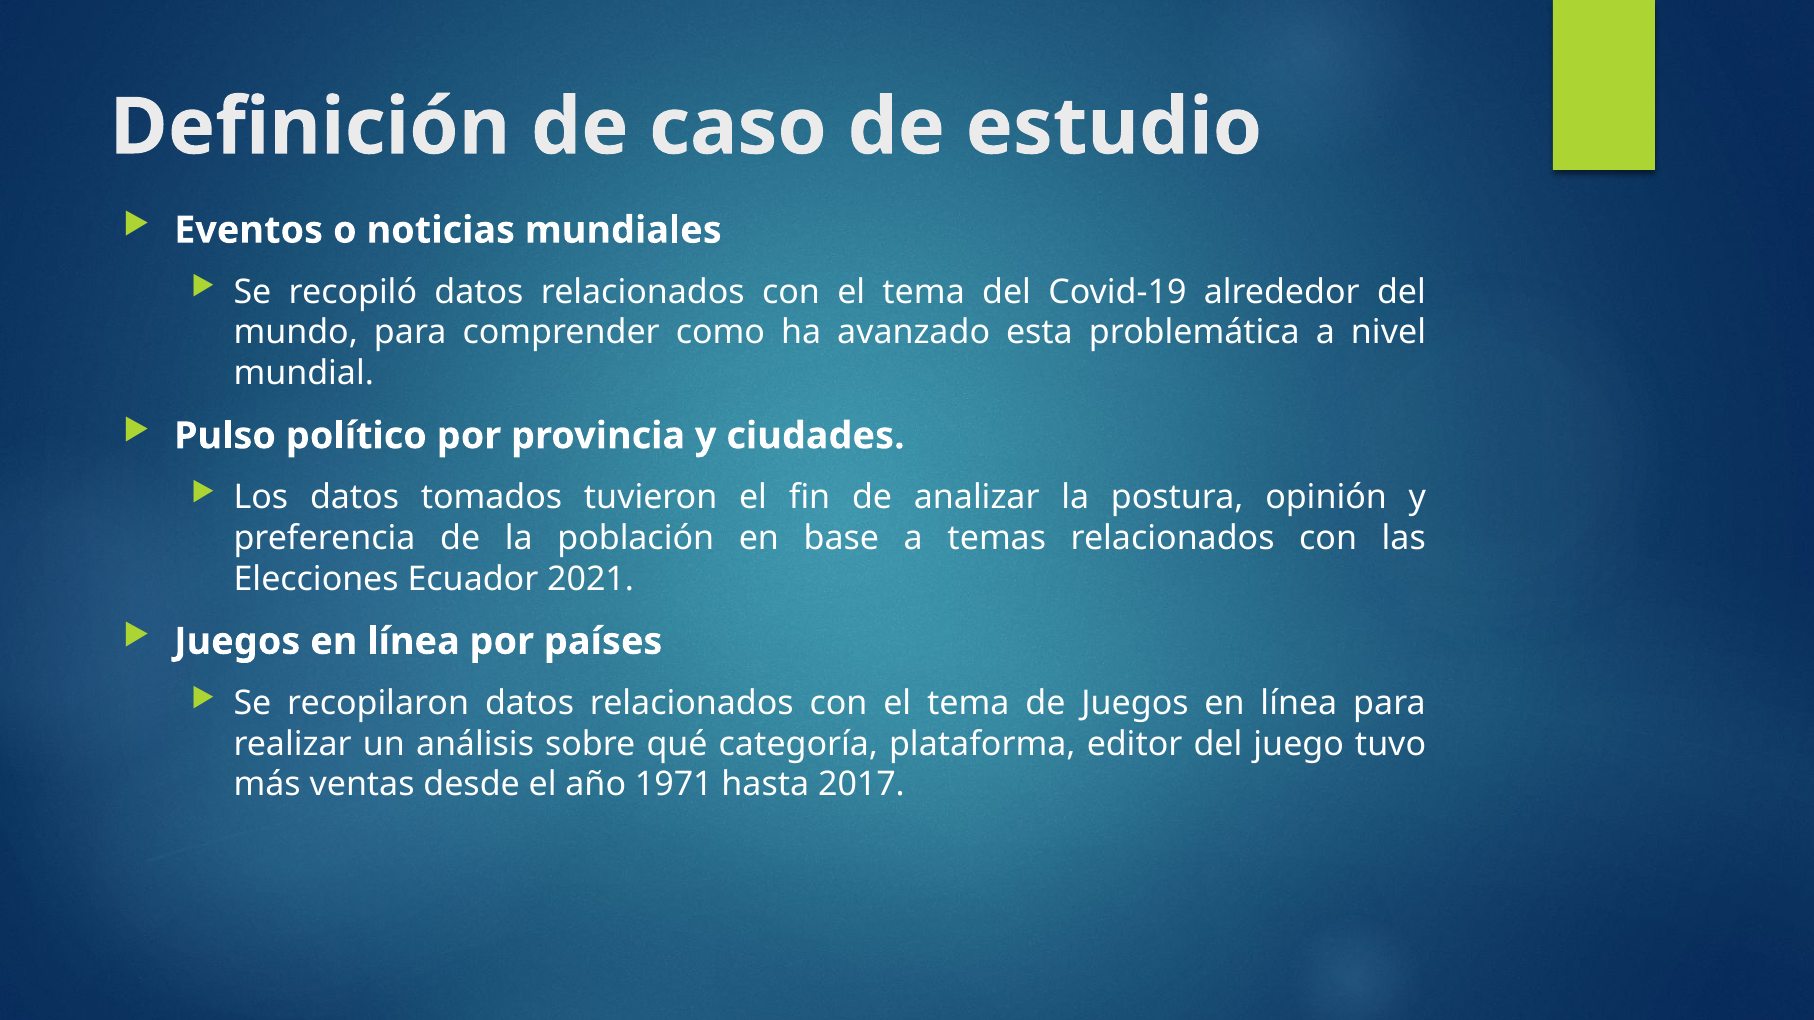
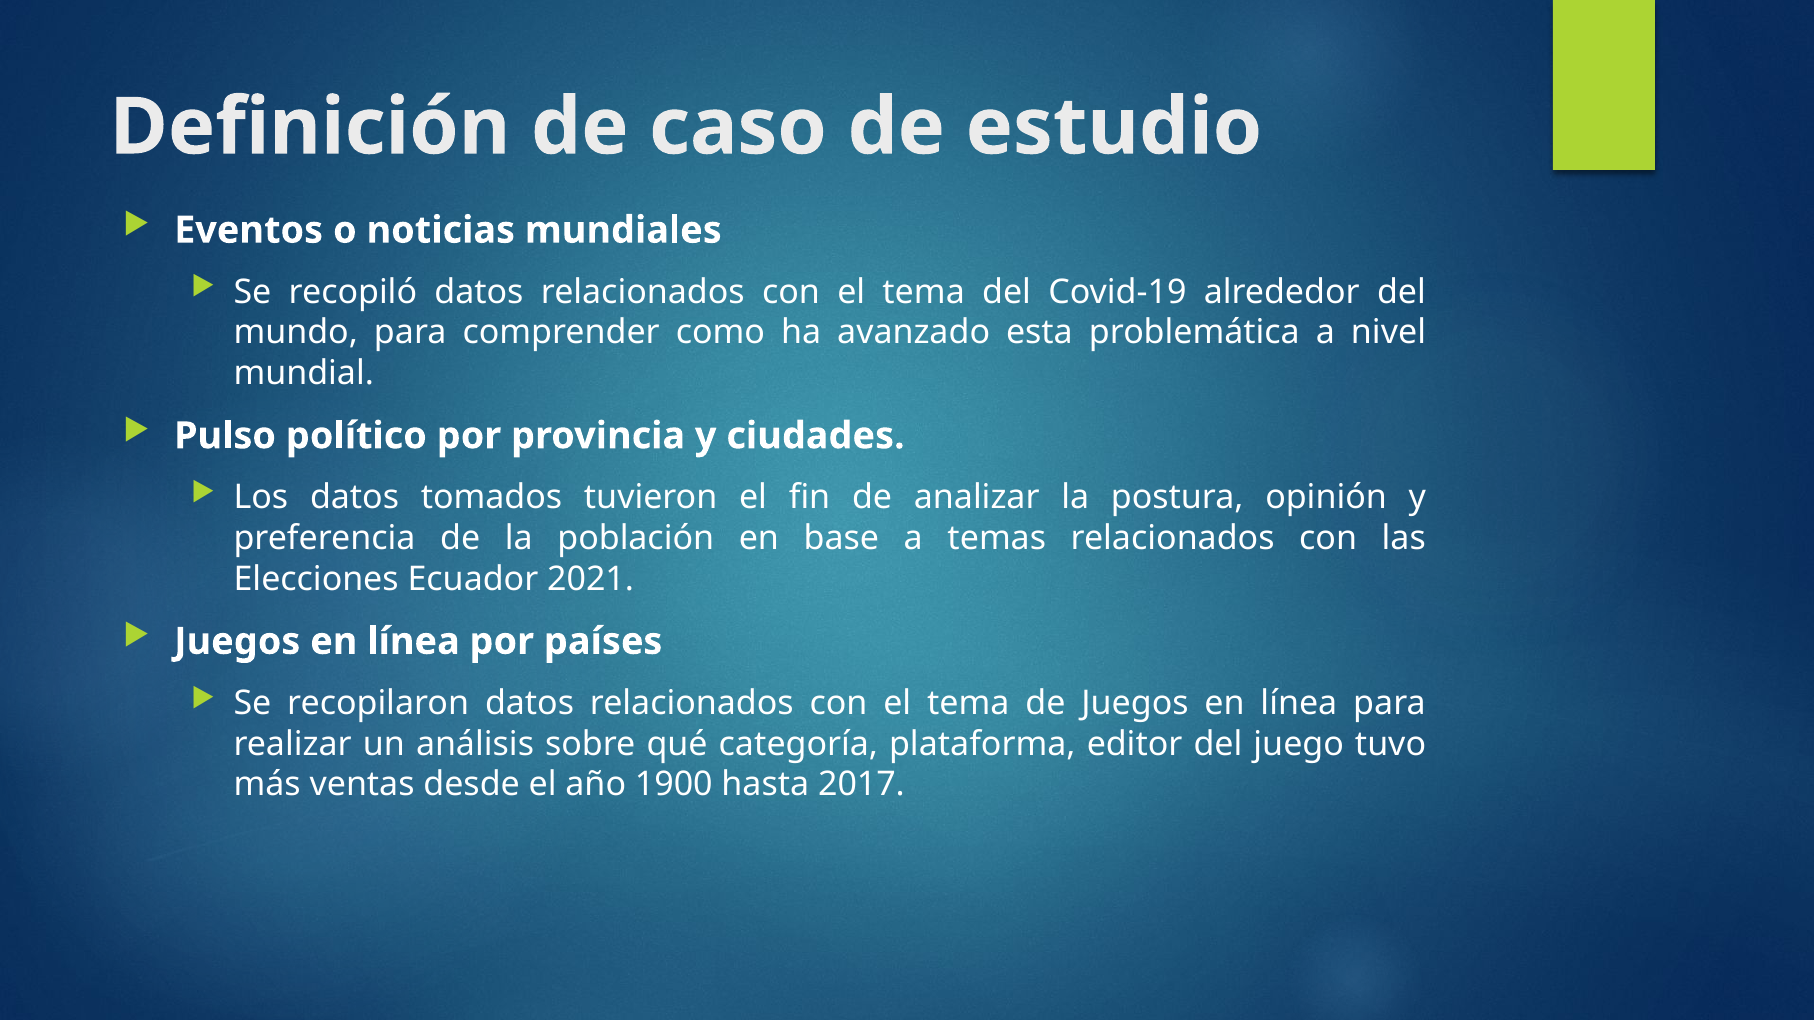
1971: 1971 -> 1900 (674, 785)
